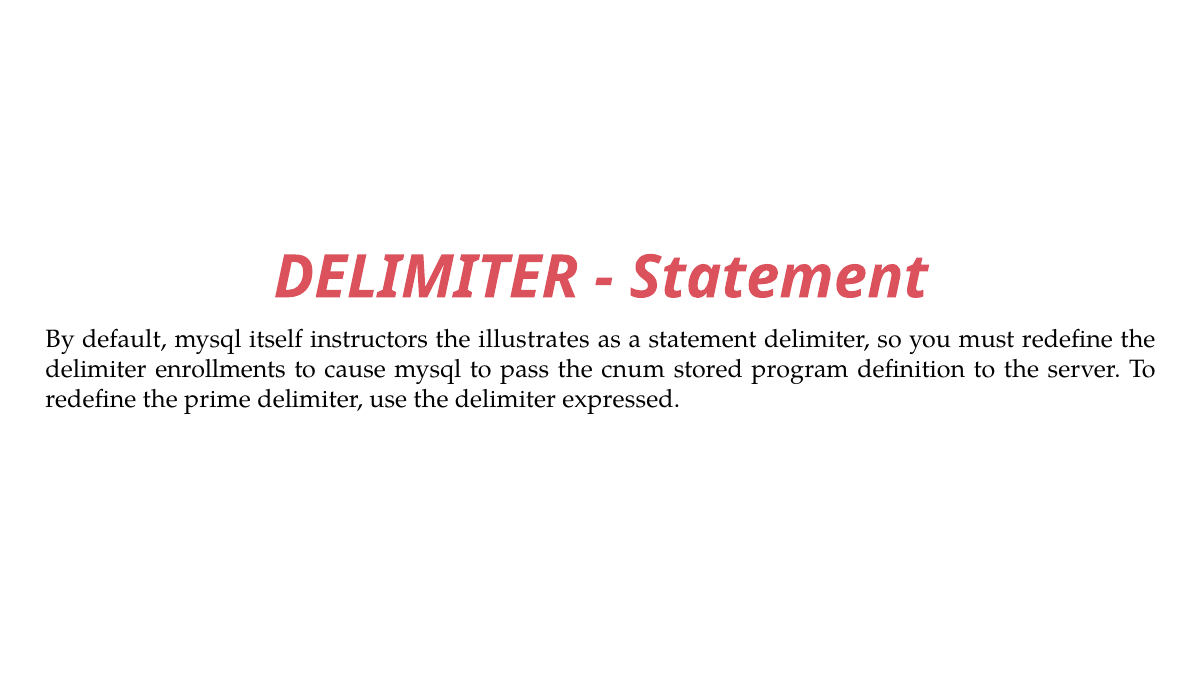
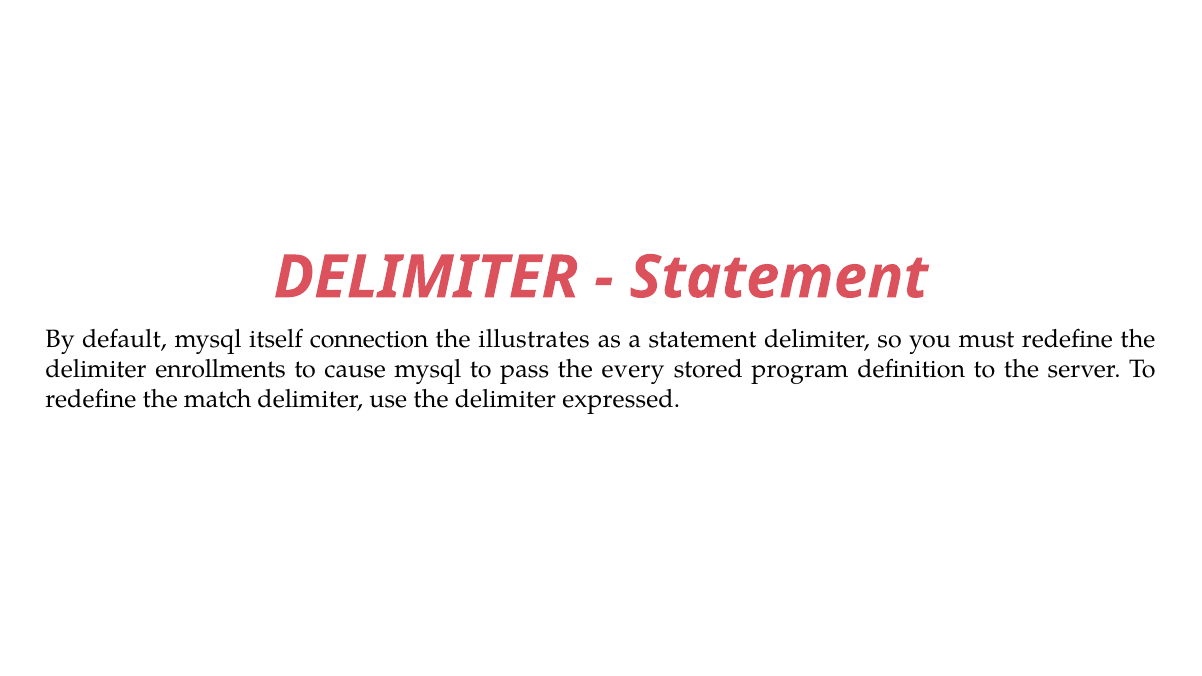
instructors: instructors -> connection (369, 339)
cnum: cnum -> every (633, 369)
prime: prime -> match (218, 399)
